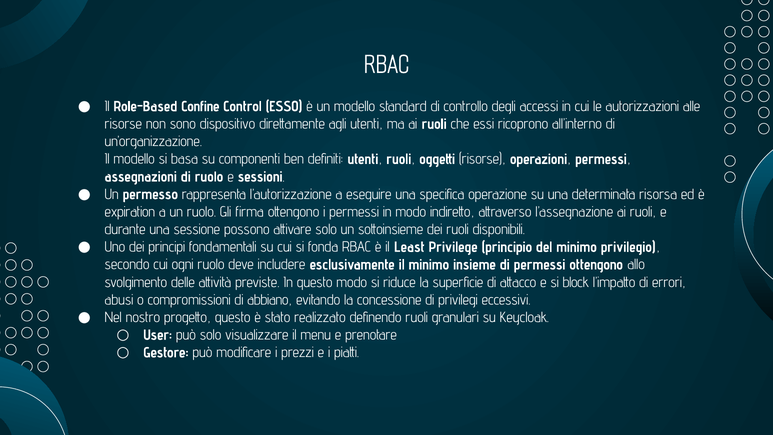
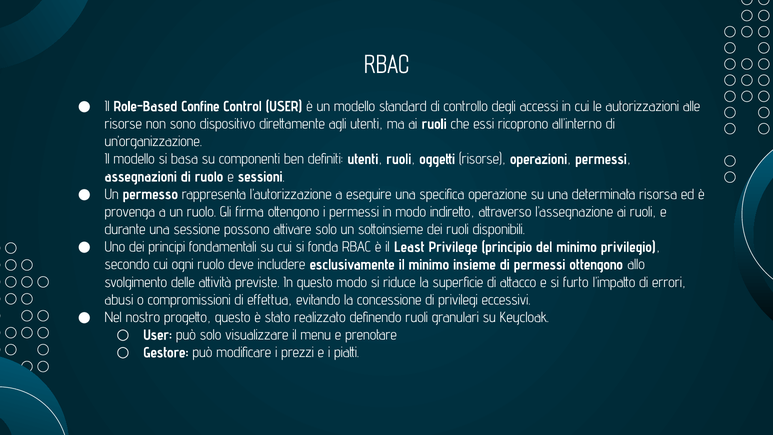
Control ESSO: ESSO -> USER (284, 106)
expiration: expiration -> provenga (130, 212)
block: block -> furto (576, 282)
abbiano: abbiano -> effettua (270, 300)
